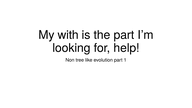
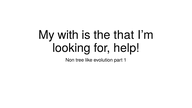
the part: part -> that (124, 35)
